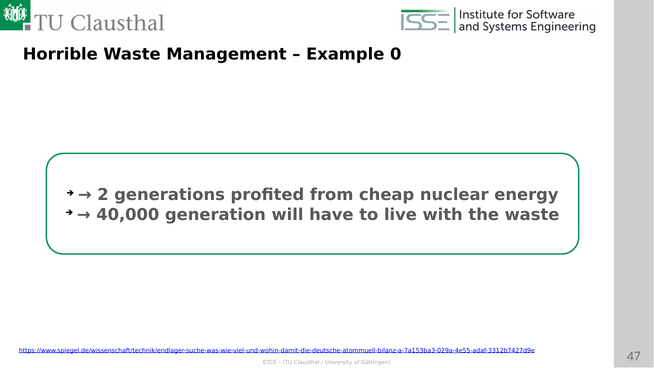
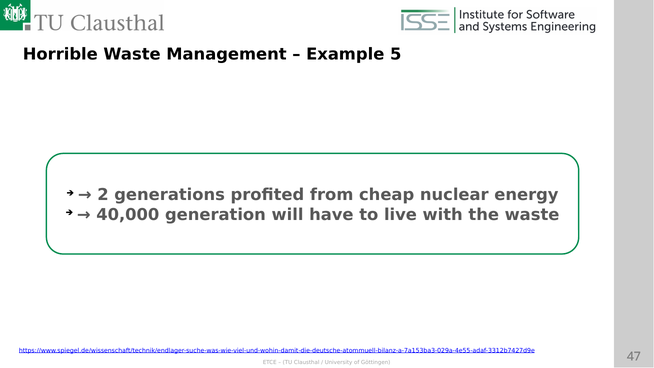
0: 0 -> 5 (396, 54)
